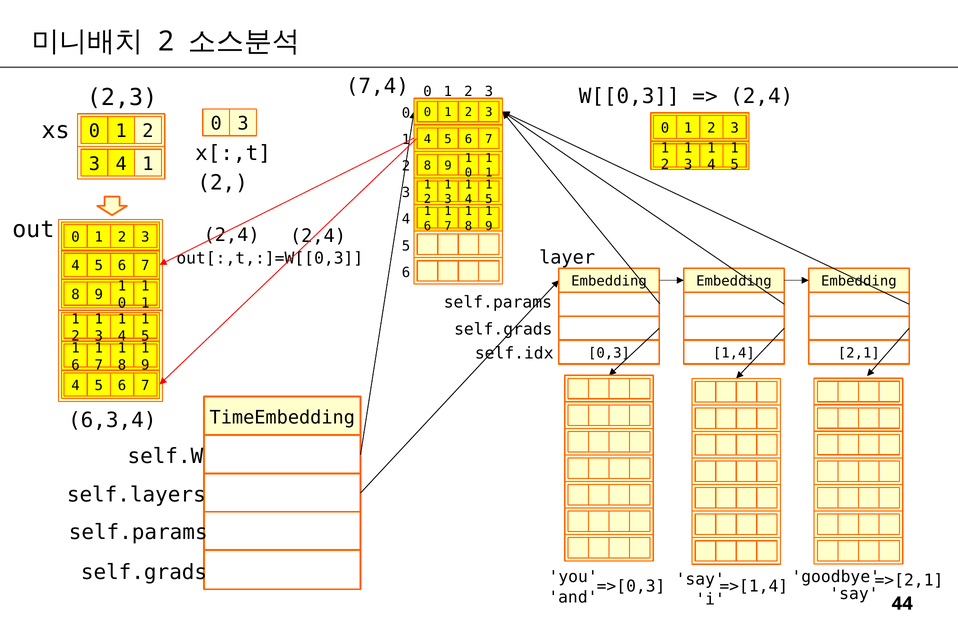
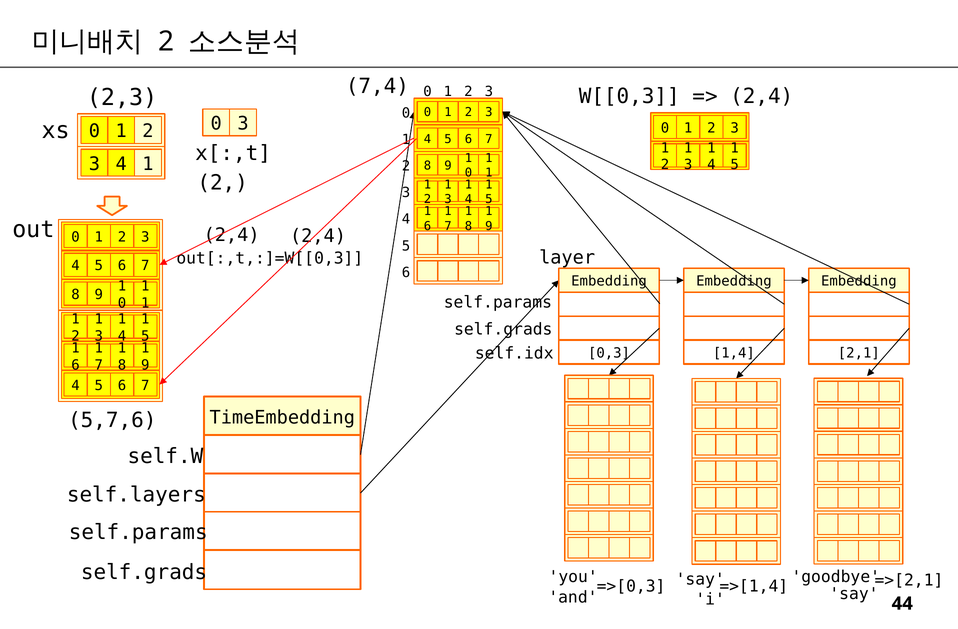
6,3,4: 6,3,4 -> 5,7,6 (112, 421)
